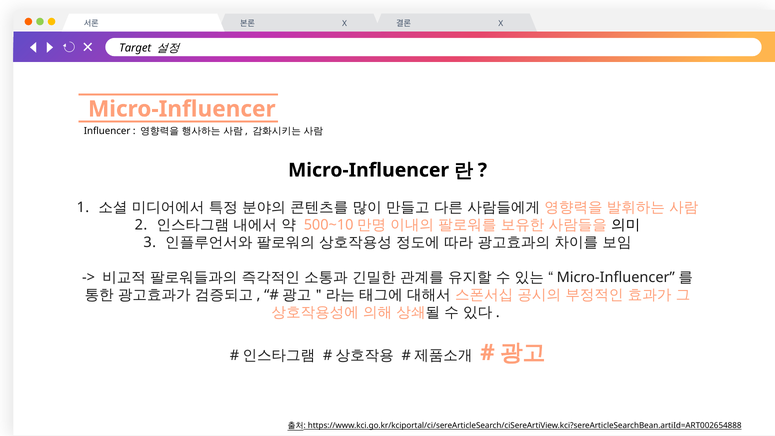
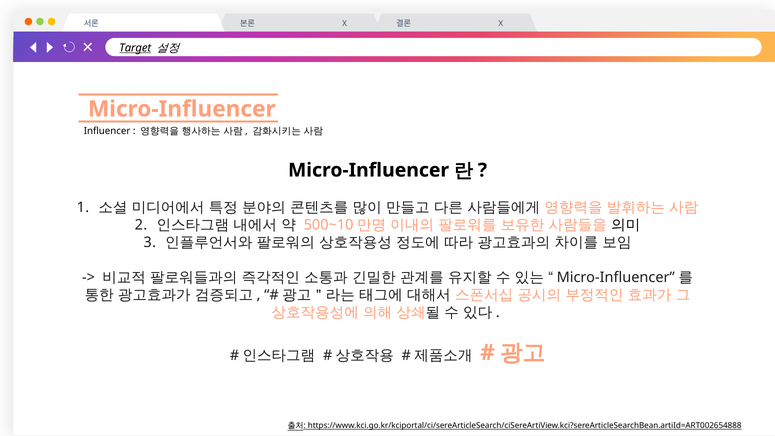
Target underline: none -> present (135, 48)
